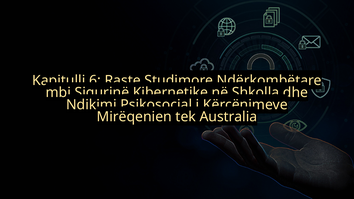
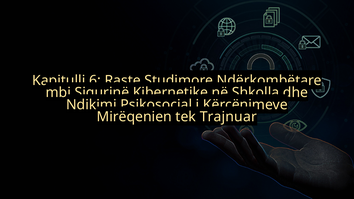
Australia: Australia -> Trajnuar (228, 117)
